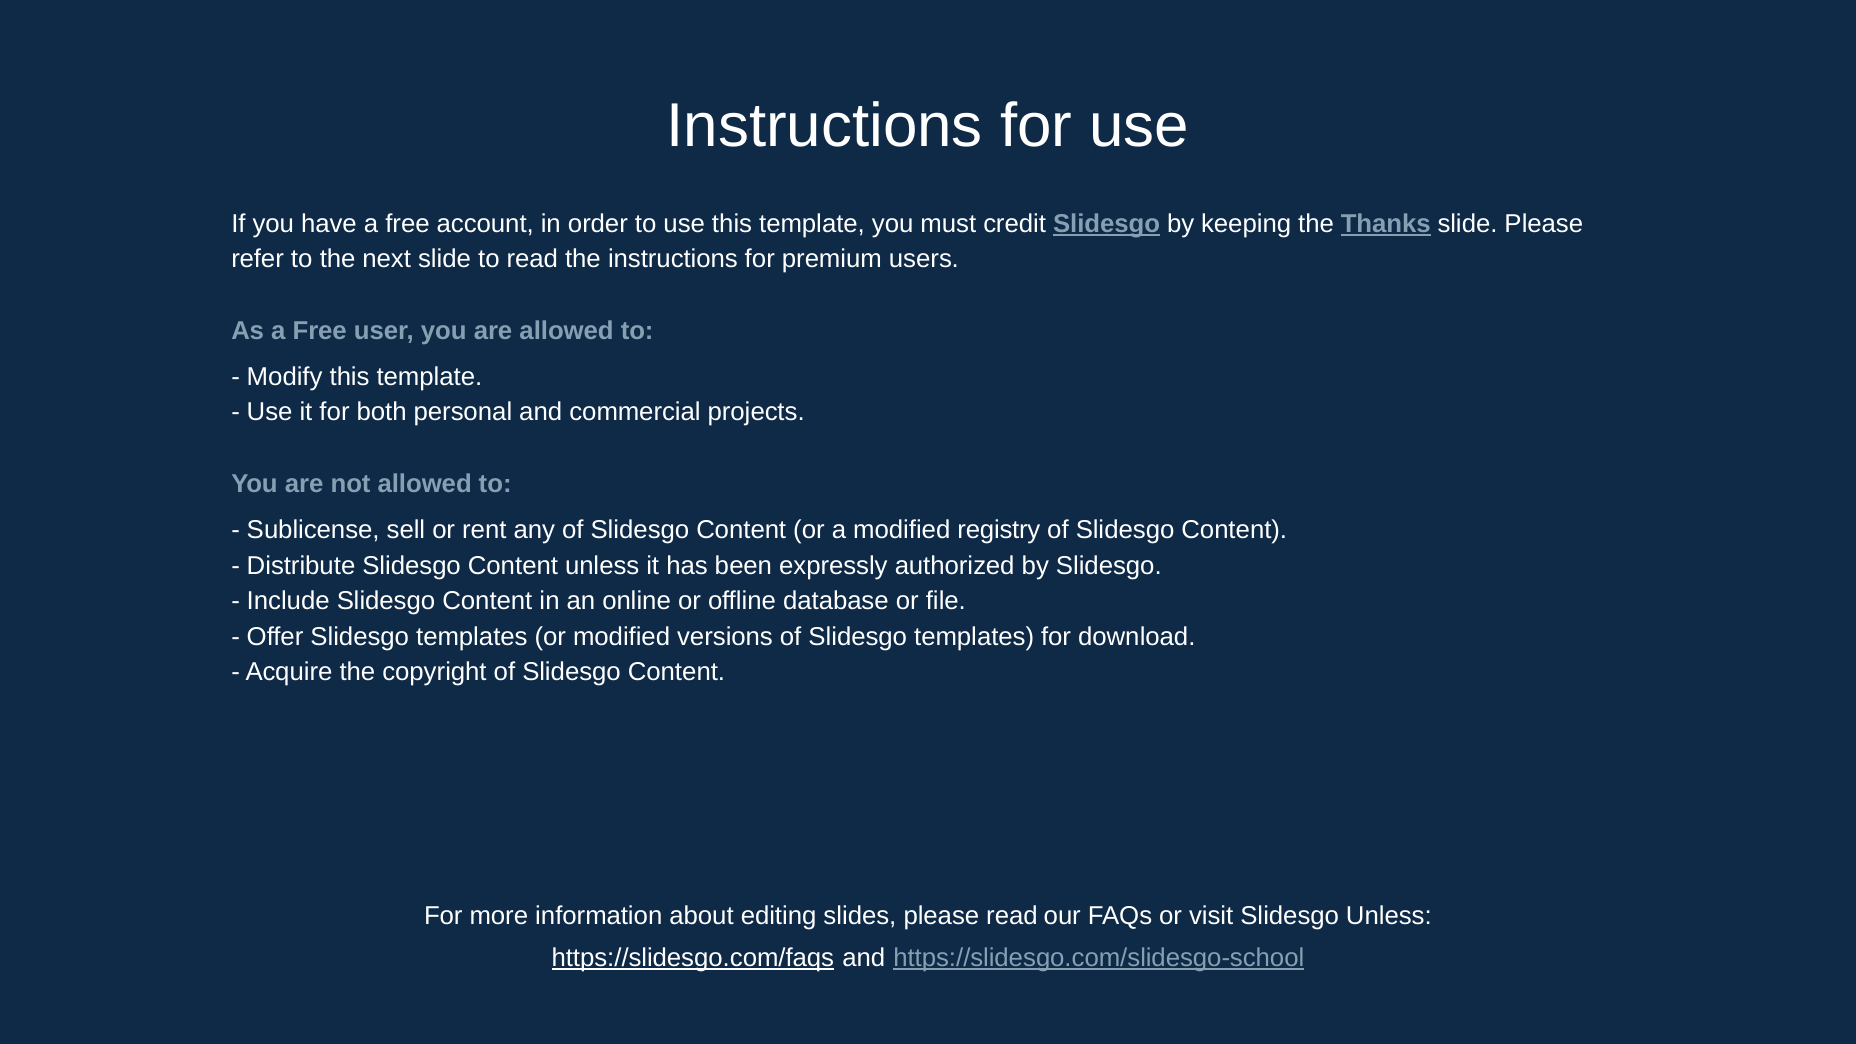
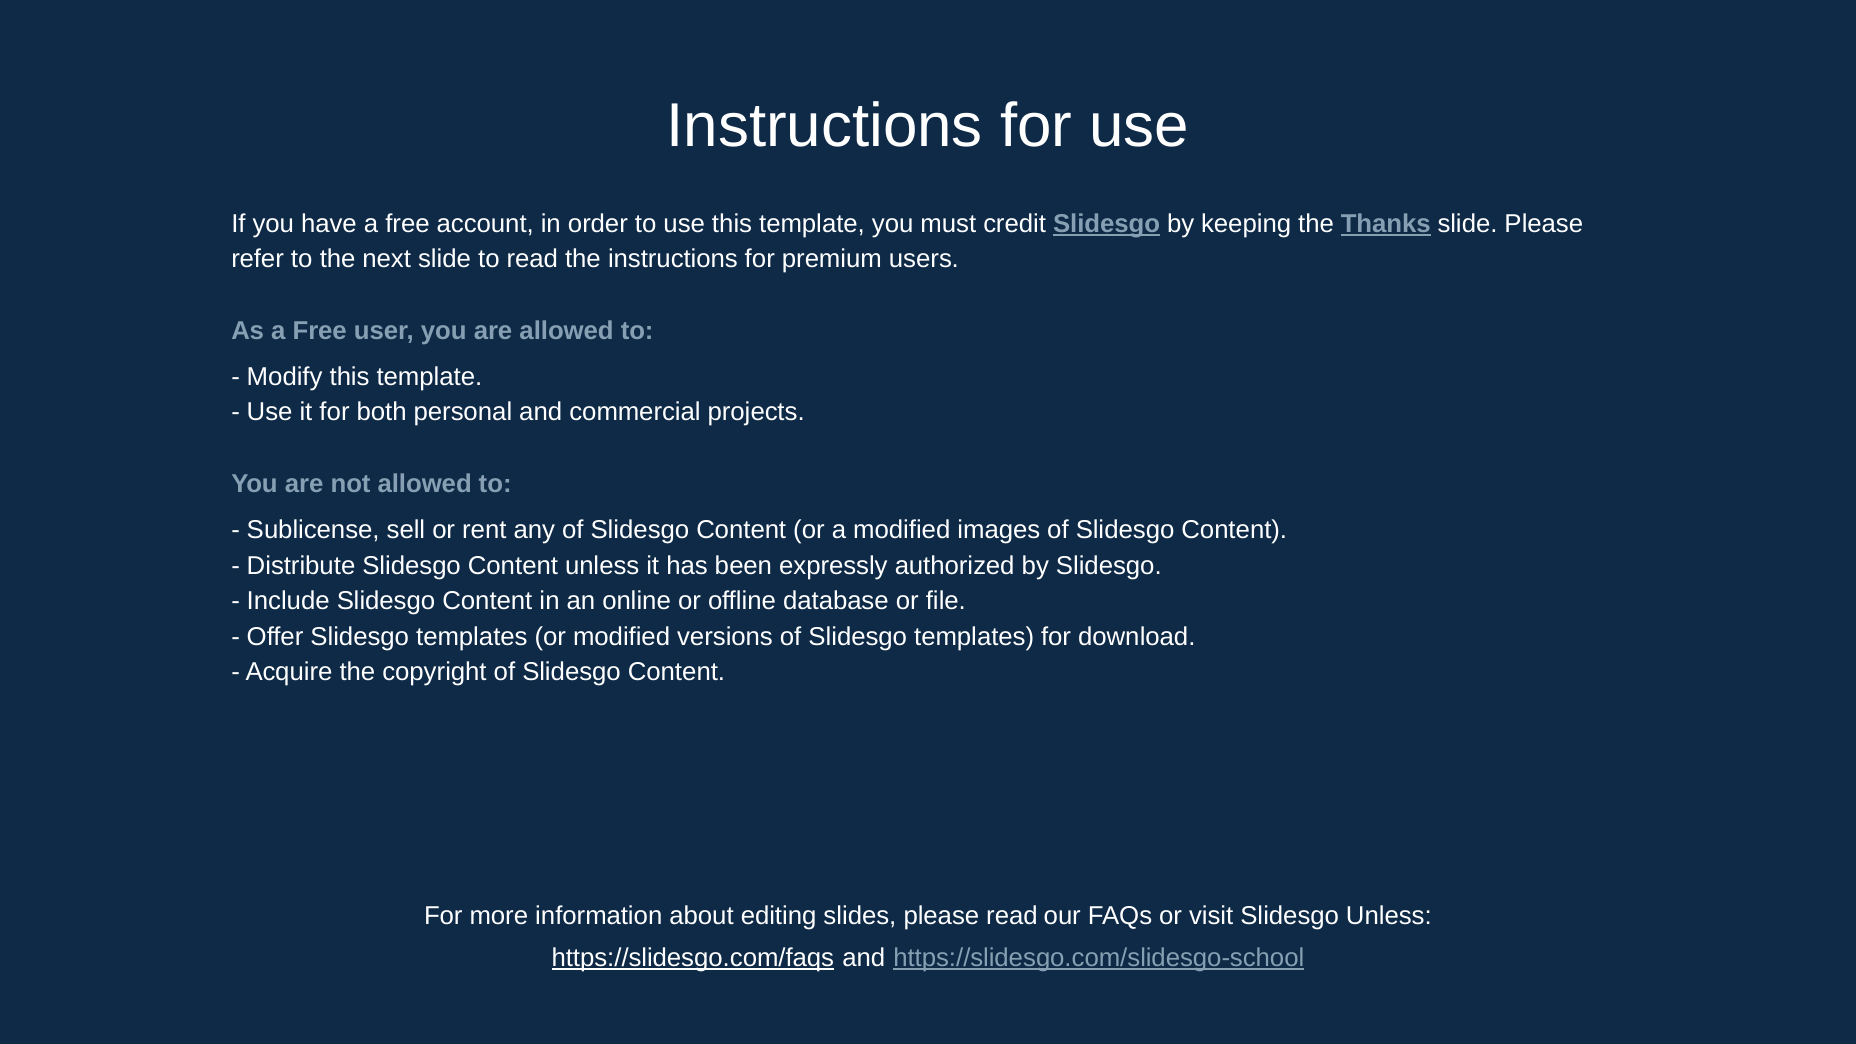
registry: registry -> images (999, 530)
